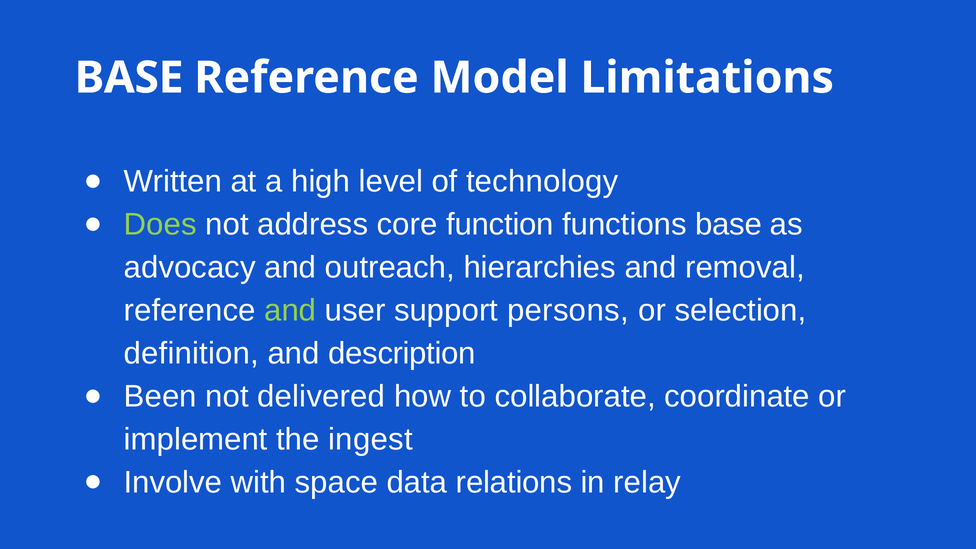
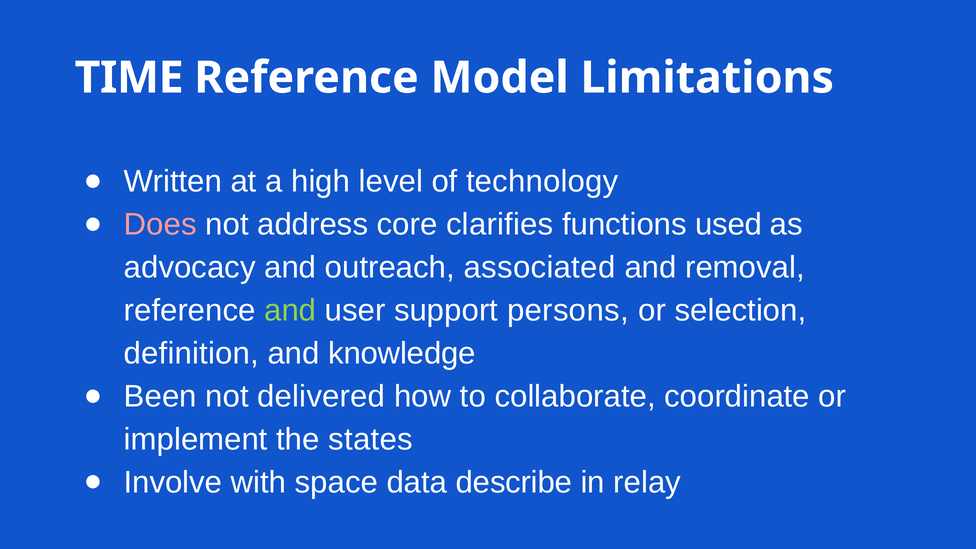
BASE: BASE -> TIME (129, 78)
Does colour: light green -> pink (160, 225)
function: function -> clarifies (500, 225)
functions base: base -> used (729, 225)
hierarchies: hierarchies -> associated (540, 268)
description: description -> knowledge (402, 353)
ingest: ingest -> states (371, 439)
relations: relations -> describe (514, 482)
